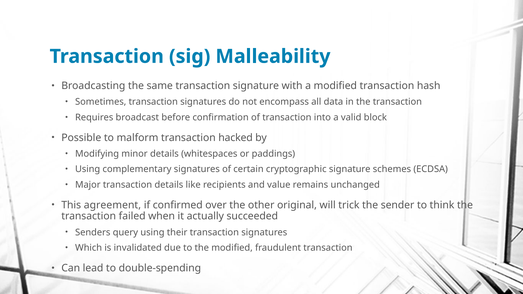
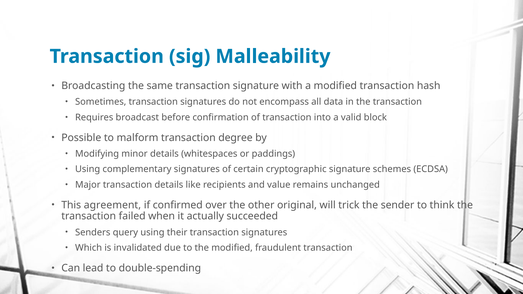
hacked: hacked -> degree (236, 138)
